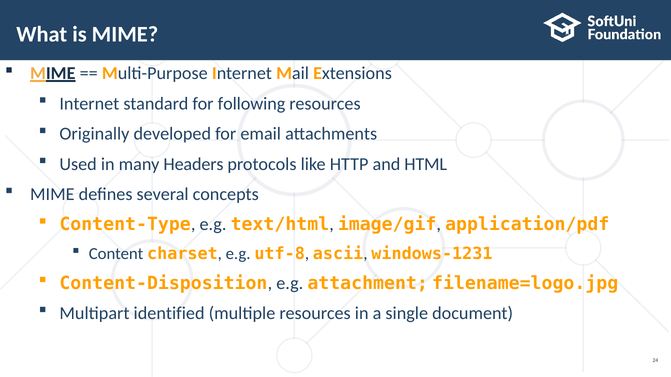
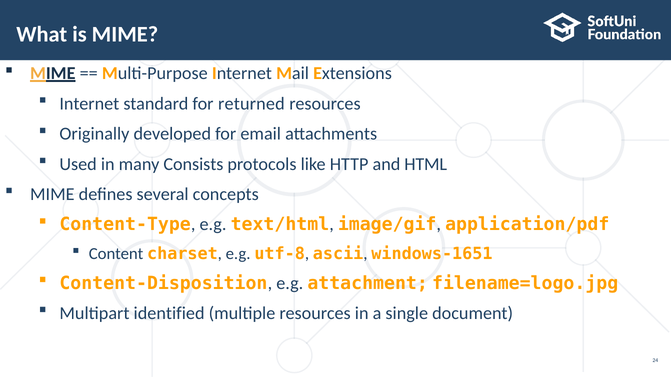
following: following -> returned (251, 104)
Headers: Headers -> Consists (193, 164)
windows-1231: windows-1231 -> windows-1651 (432, 254)
